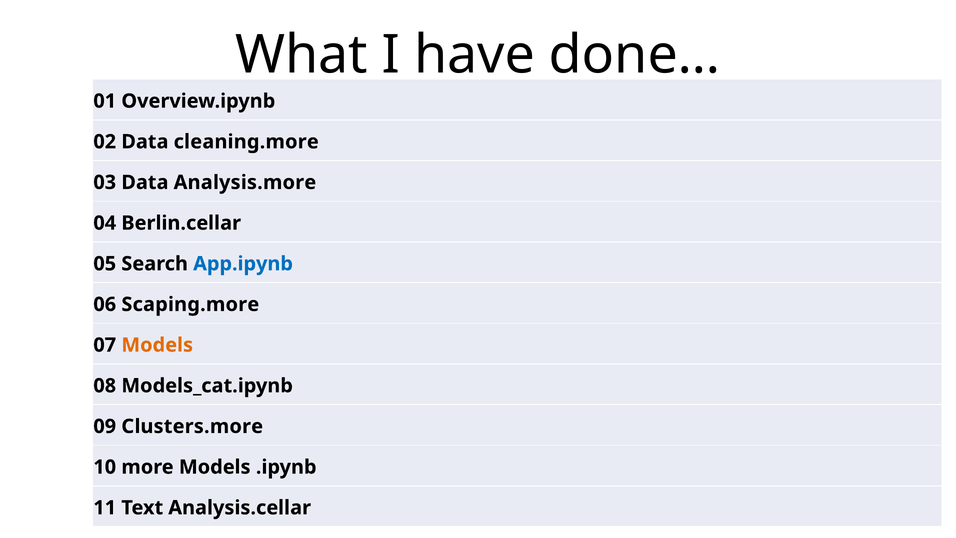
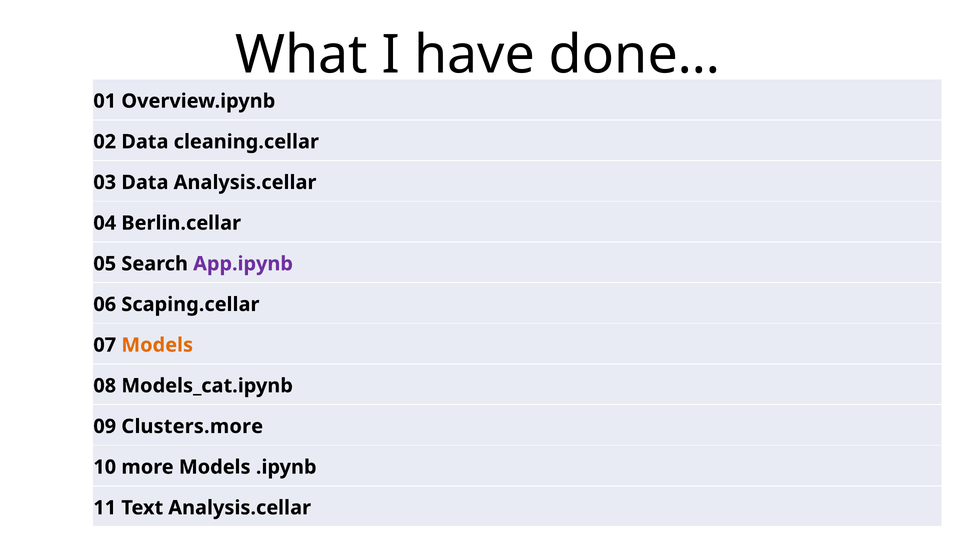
cleaning.more: cleaning.more -> cleaning.cellar (246, 142)
Data Analysis.more: Analysis.more -> Analysis.cellar (245, 182)
App.ipynb colour: blue -> purple (243, 264)
Scaping.more: Scaping.more -> Scaping.cellar (190, 304)
